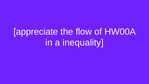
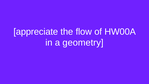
inequality: inequality -> geometry (83, 43)
